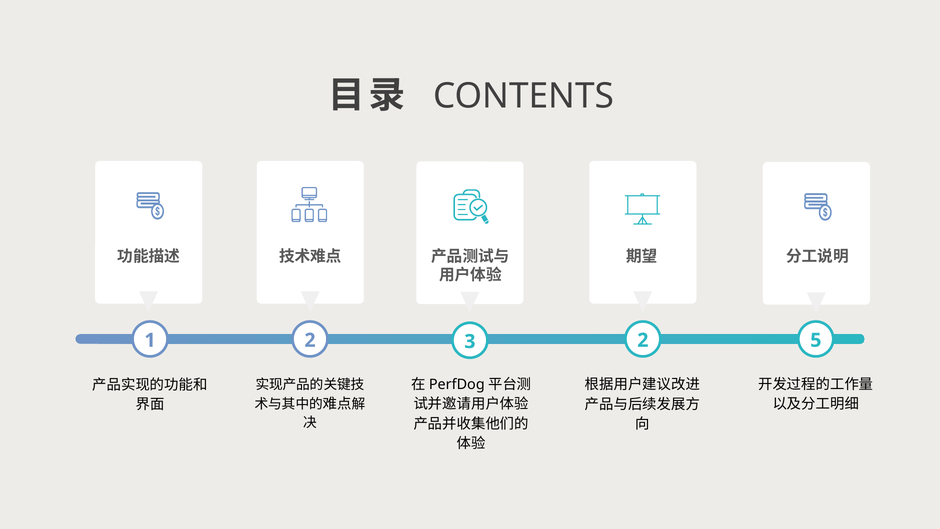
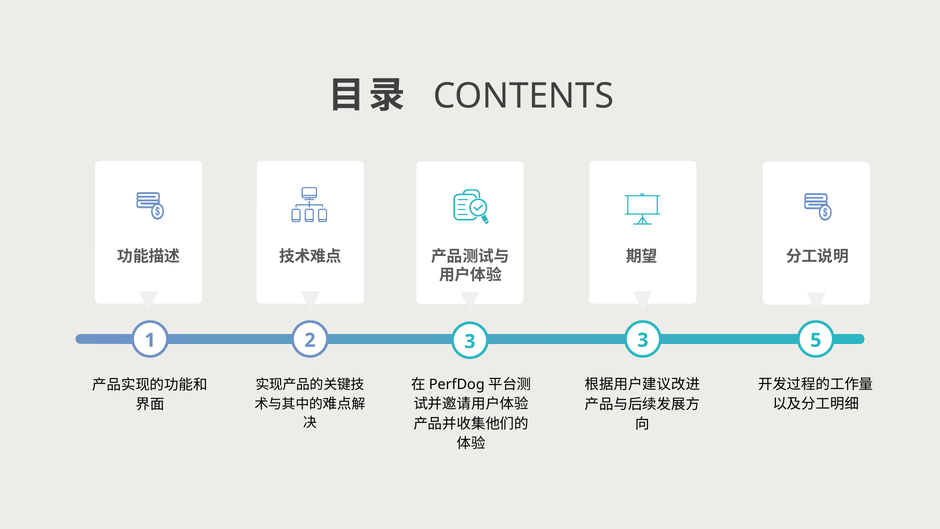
1 2: 2 -> 3 (643, 340)
